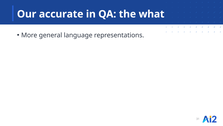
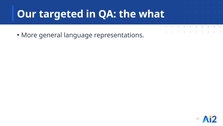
accurate: accurate -> targeted (61, 14)
